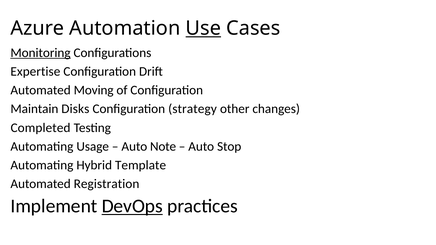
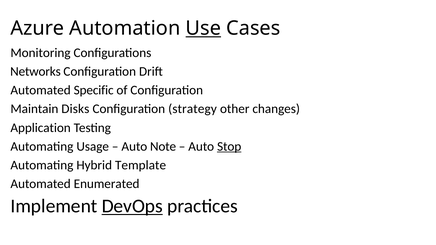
Monitoring underline: present -> none (41, 53)
Expertise: Expertise -> Networks (36, 71)
Moving: Moving -> Specific (94, 90)
Completed: Completed -> Application (41, 128)
Stop underline: none -> present (229, 147)
Registration: Registration -> Enumerated (107, 184)
